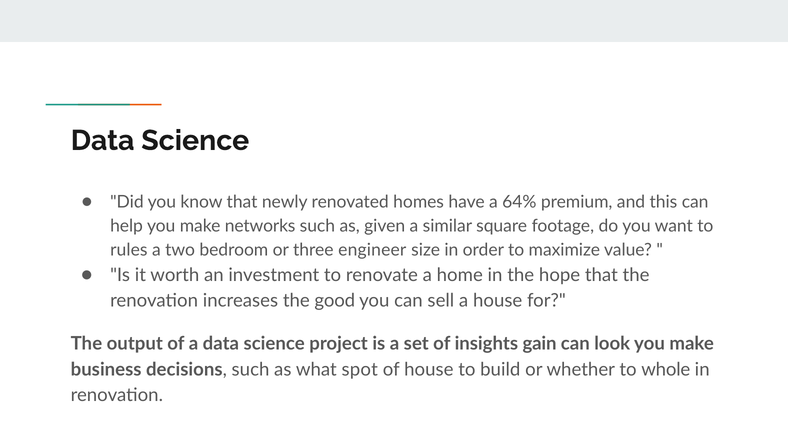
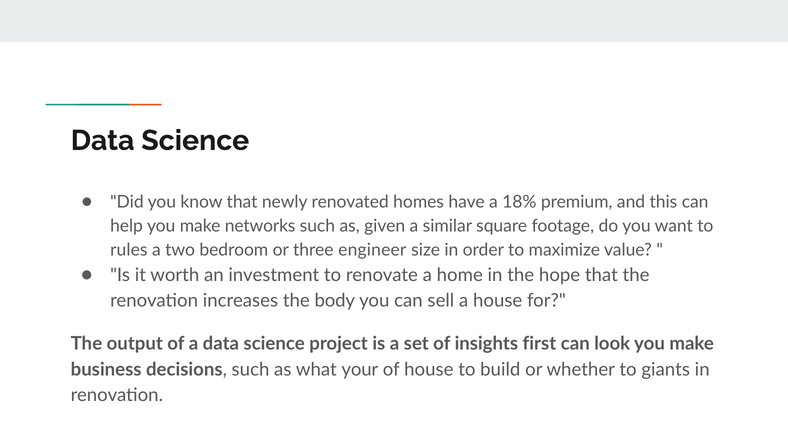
64%: 64% -> 18% (519, 202)
good: good -> body (335, 301)
gain: gain -> first (539, 344)
spot: spot -> your (360, 370)
whole: whole -> giants (666, 370)
